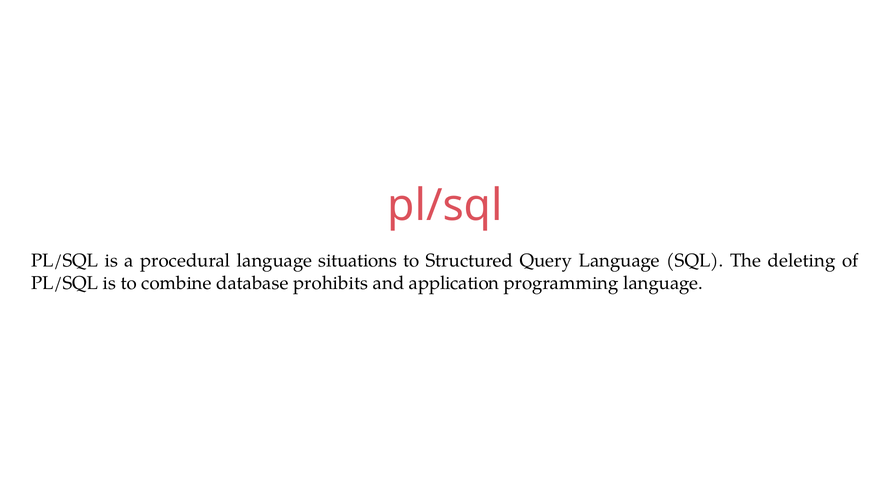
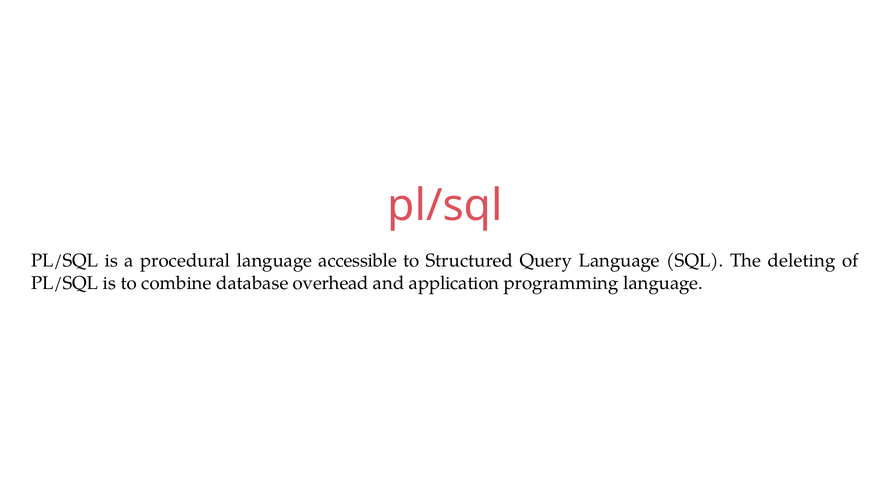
situations: situations -> accessible (358, 260)
prohibits: prohibits -> overhead (331, 283)
